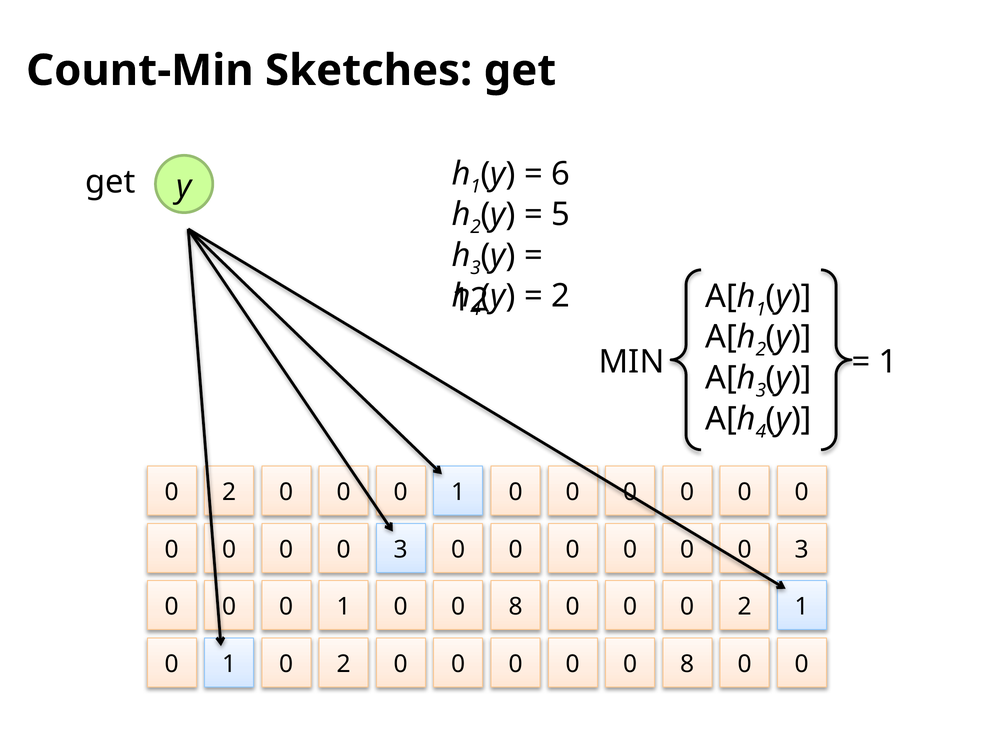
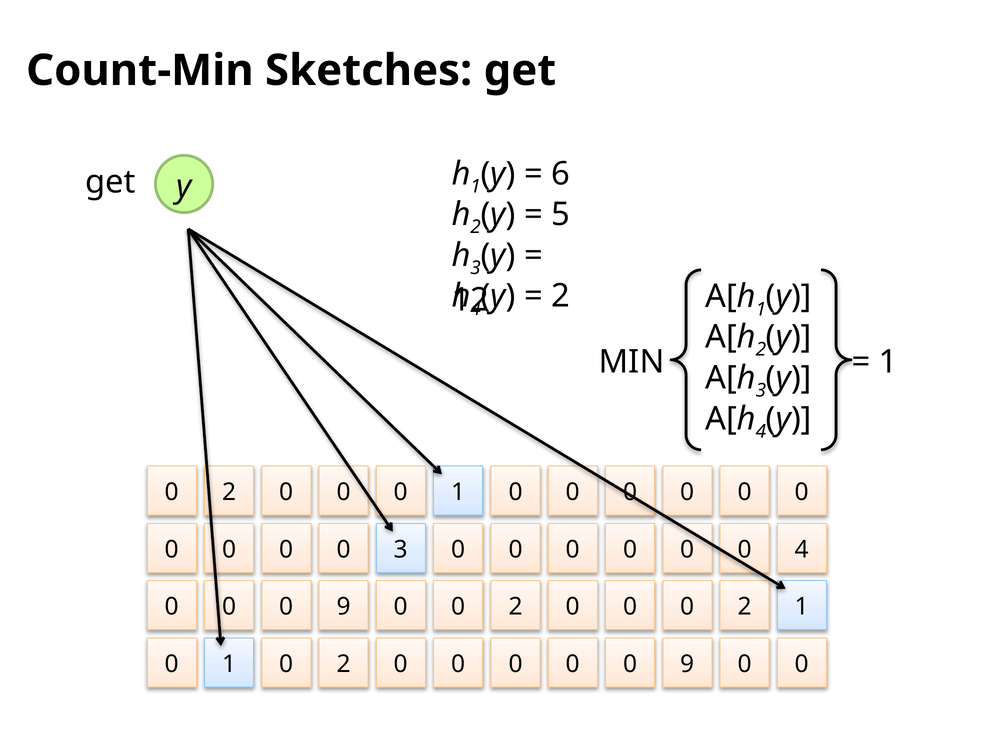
3: 3 -> 4 (802, 550)
1: 1 -> 9 (344, 607)
8: 8 -> 2 (516, 607)
8: 8 -> 9 (687, 665)
